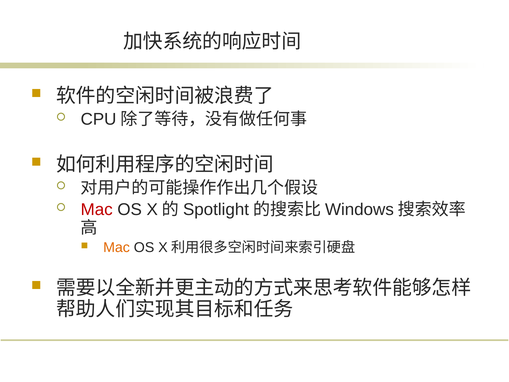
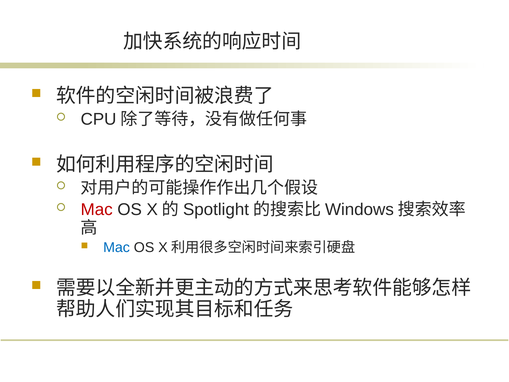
Mac colour: orange -> blue (117, 247)
